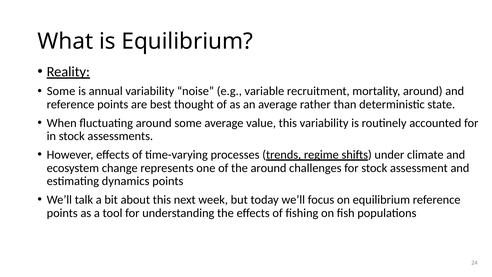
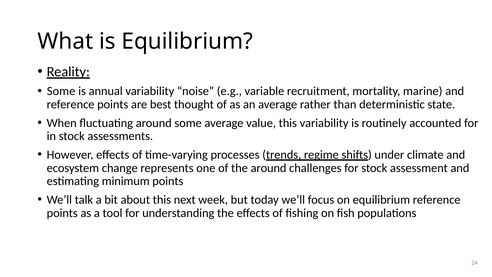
mortality around: around -> marine (423, 91)
dynamics: dynamics -> minimum (126, 181)
